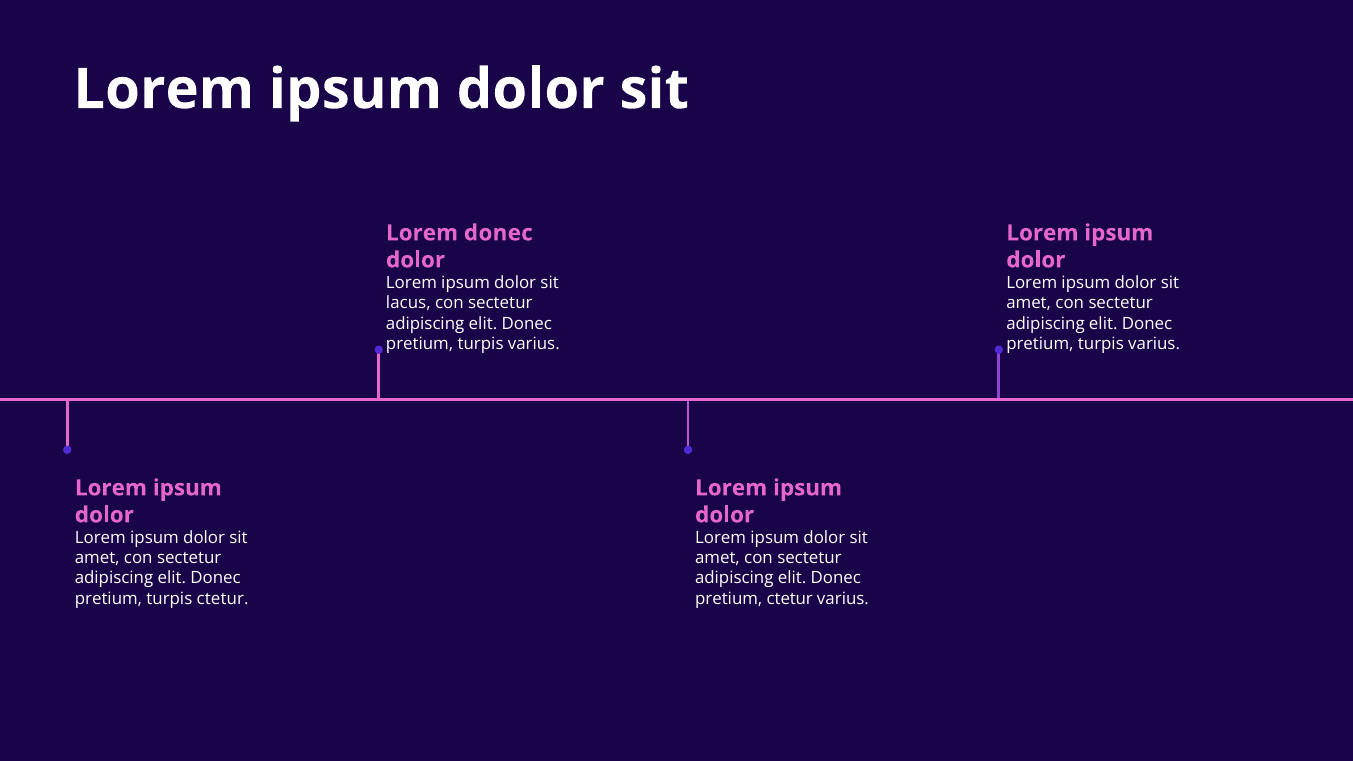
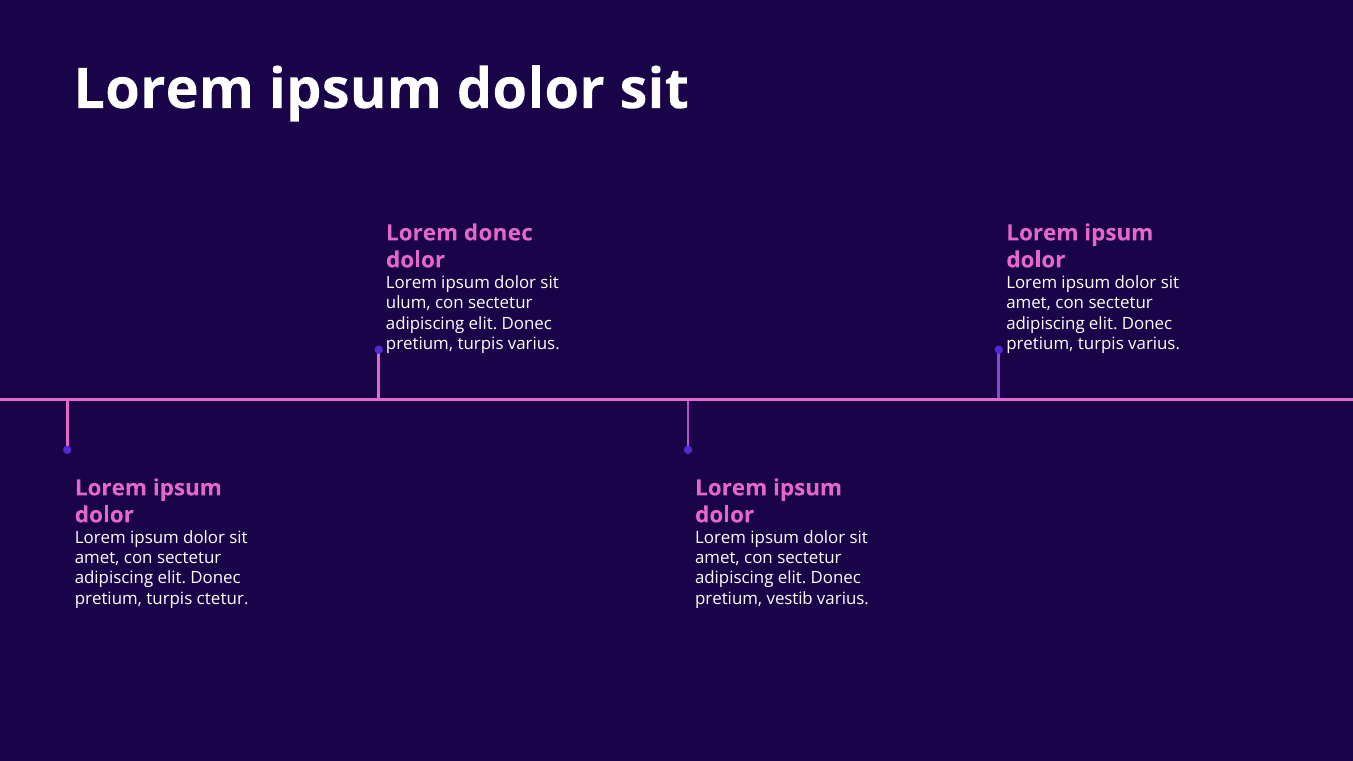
lacus: lacus -> ulum (408, 303)
pretium ctetur: ctetur -> vestib (790, 599)
